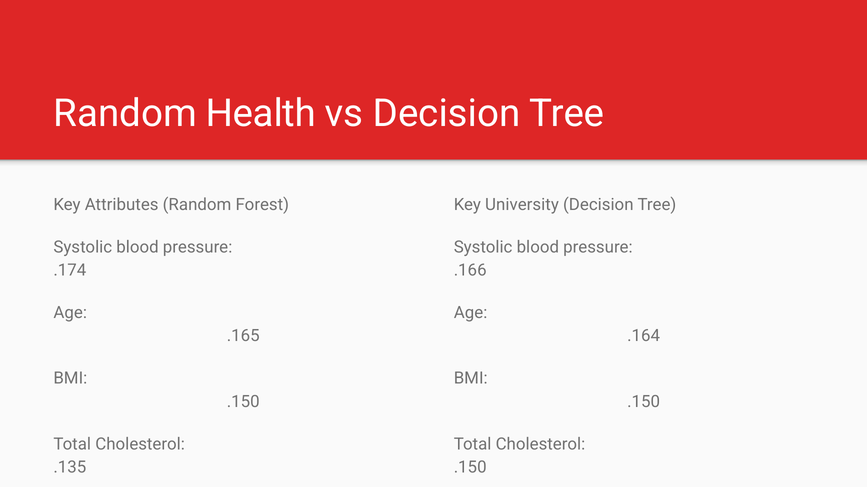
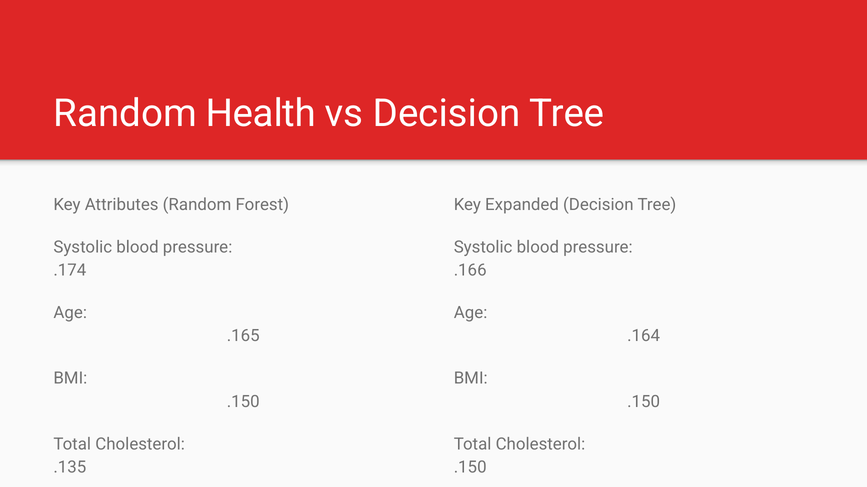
University: University -> Expanded (522, 205)
